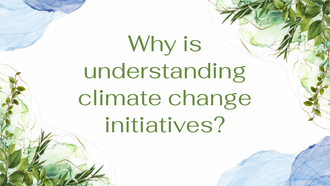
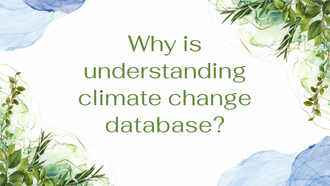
initiatives: initiatives -> database (165, 125)
